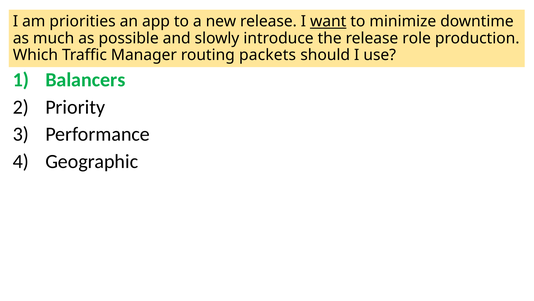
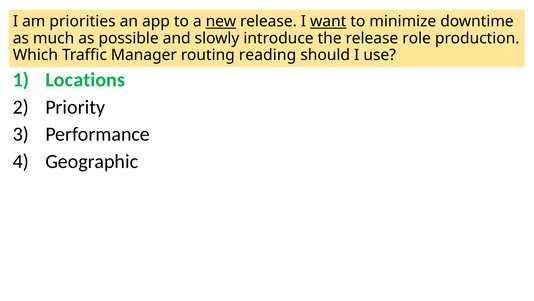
new underline: none -> present (221, 21)
packets: packets -> reading (268, 55)
Balancers: Balancers -> Locations (85, 80)
